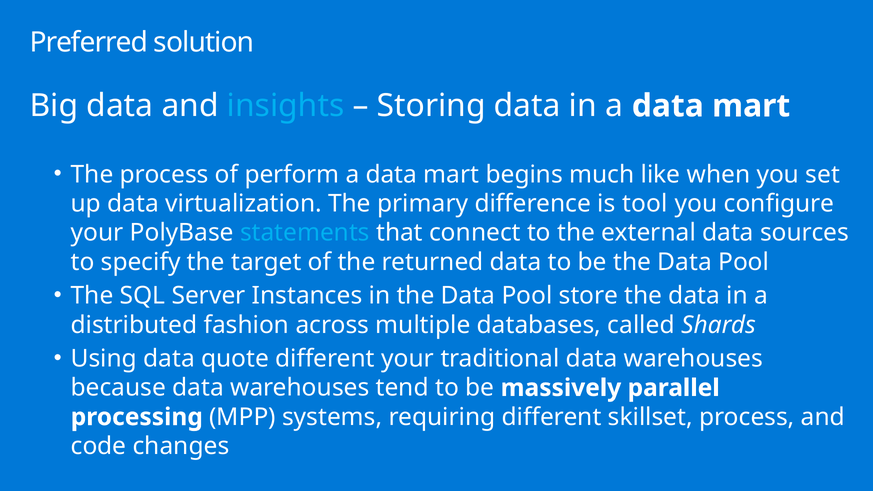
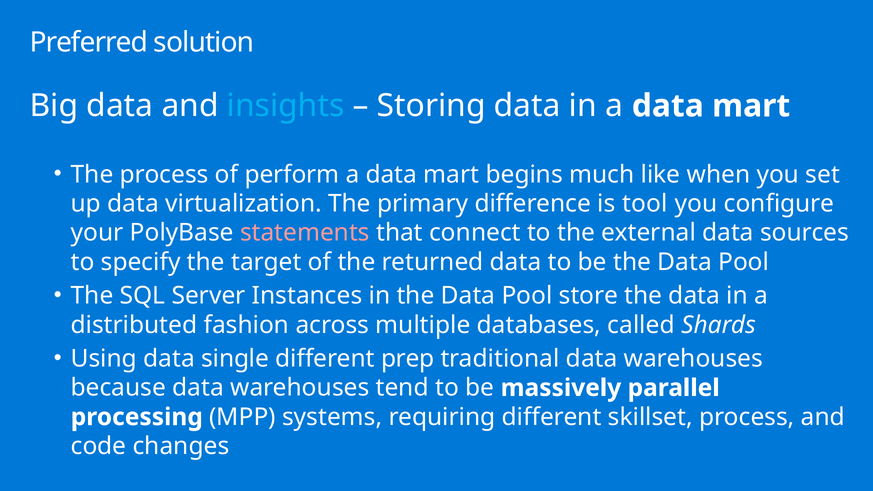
statements colour: light blue -> pink (305, 233)
quote: quote -> single (235, 359)
different your: your -> prep (408, 359)
